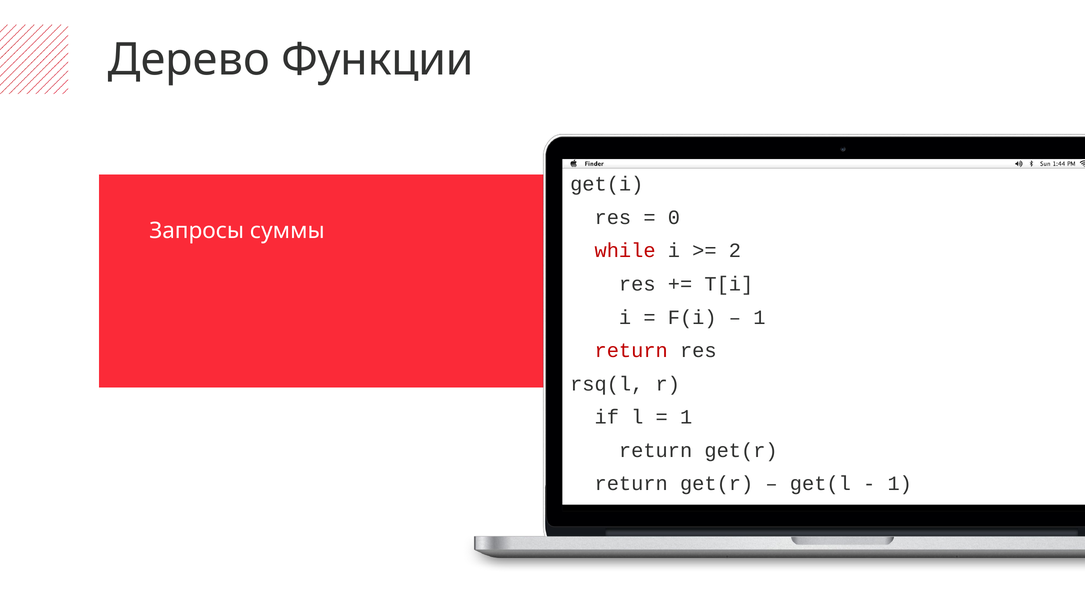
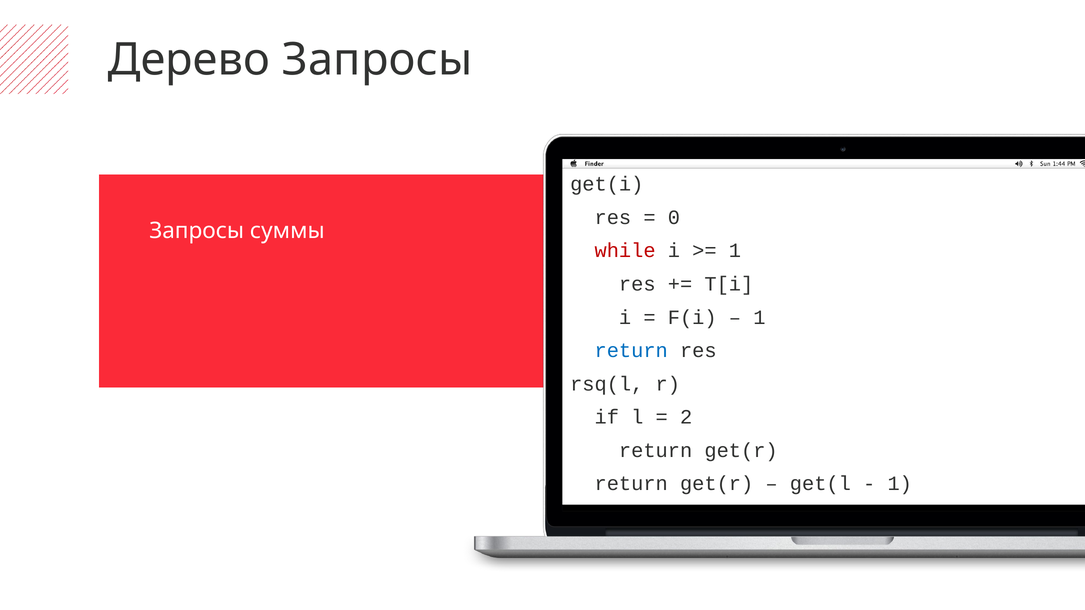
Дерево Функции: Функции -> Запросы (377, 60)
2: 2 -> 1 (735, 251)
return colour: red -> blue (631, 351)
1: 1 -> 2 (686, 417)
